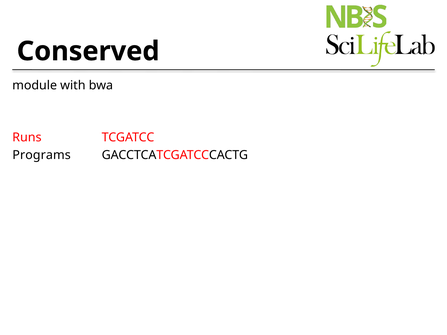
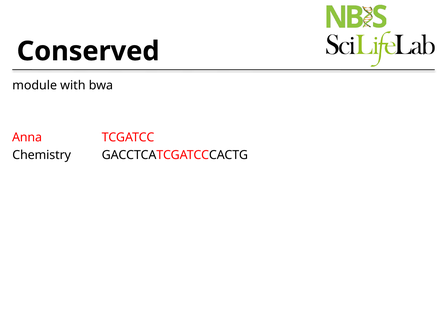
Runs: Runs -> Anna (27, 138)
Programs: Programs -> Chemistry (42, 155)
